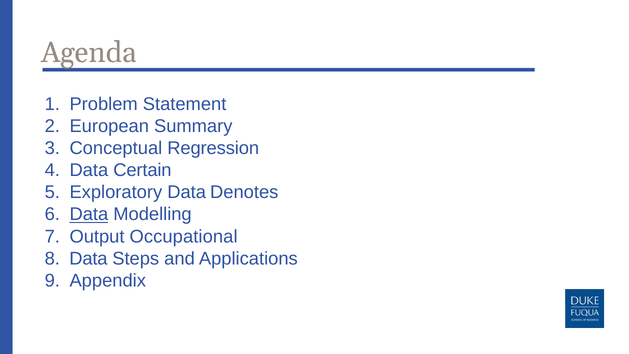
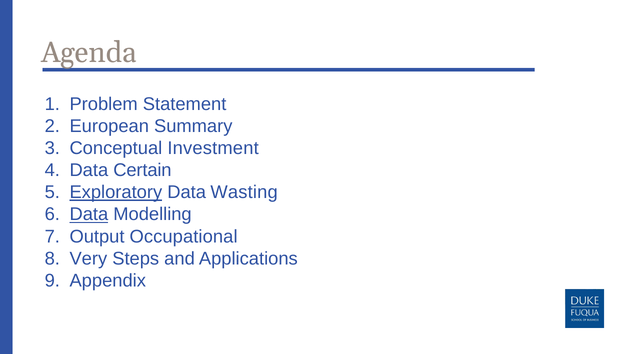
Regression: Regression -> Investment (213, 148)
Exploratory underline: none -> present (116, 192)
Denotes: Denotes -> Wasting (244, 192)
Data: Data -> Very (88, 258)
